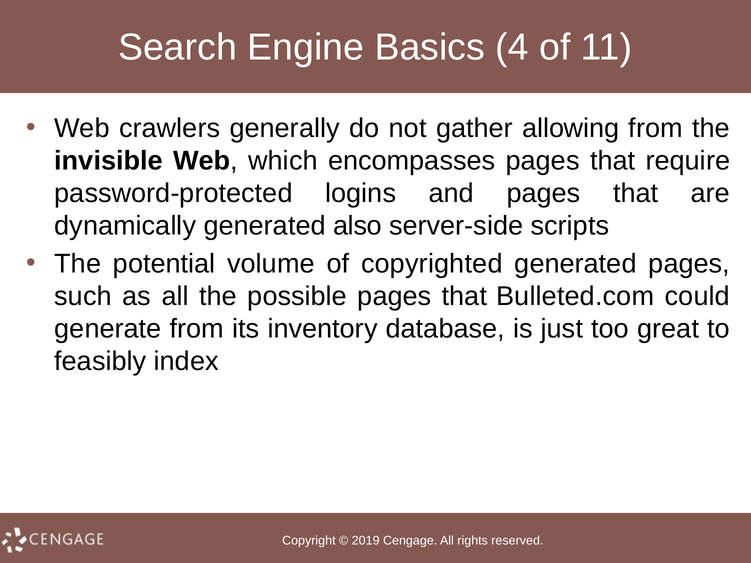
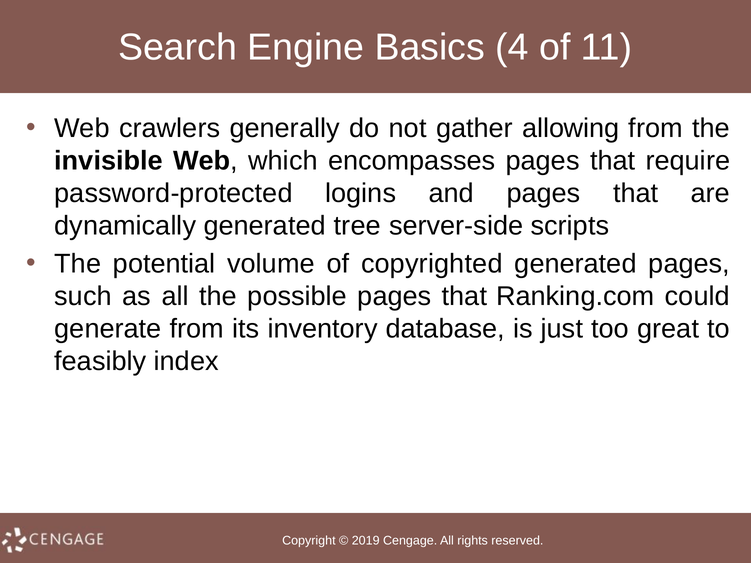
also: also -> tree (357, 226)
Bulleted.com: Bulleted.com -> Ranking.com (575, 296)
